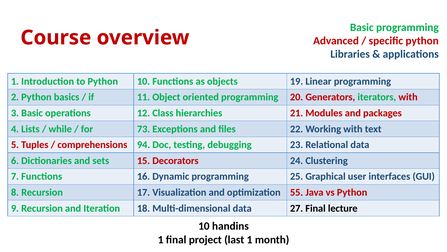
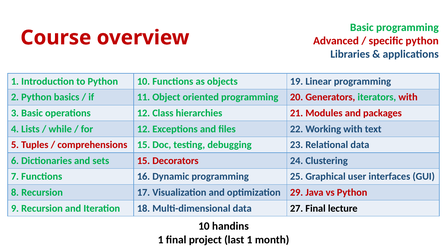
for 73: 73 -> 12 (144, 129)
comprehensions 94: 94 -> 15 (144, 145)
55: 55 -> 29 (297, 192)
